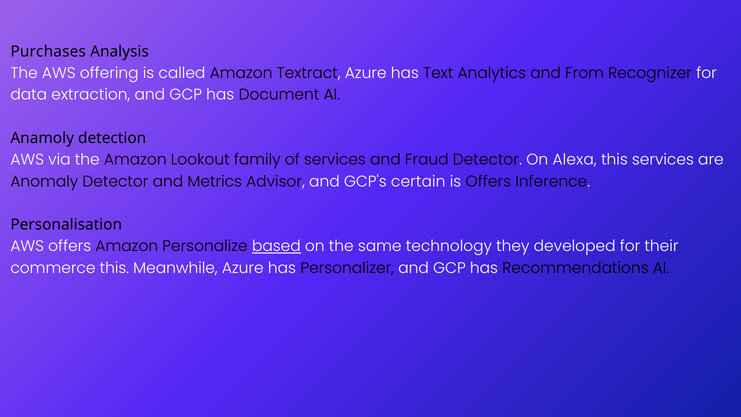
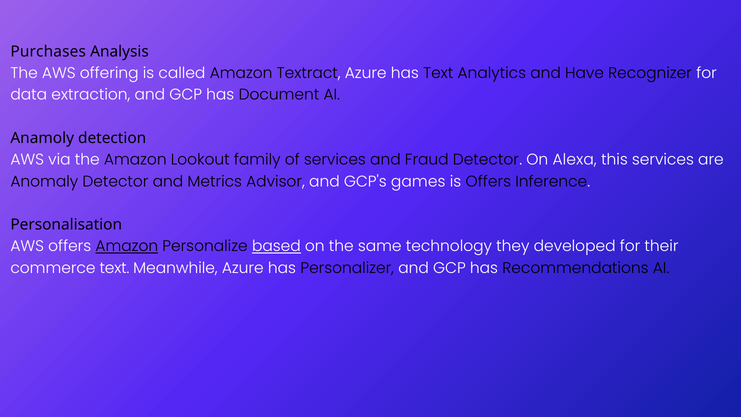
From: From -> Have (585, 73)
certain: certain -> games (418, 181)
Amazon underline: none -> present (127, 246)
commerce this: this -> text (114, 268)
